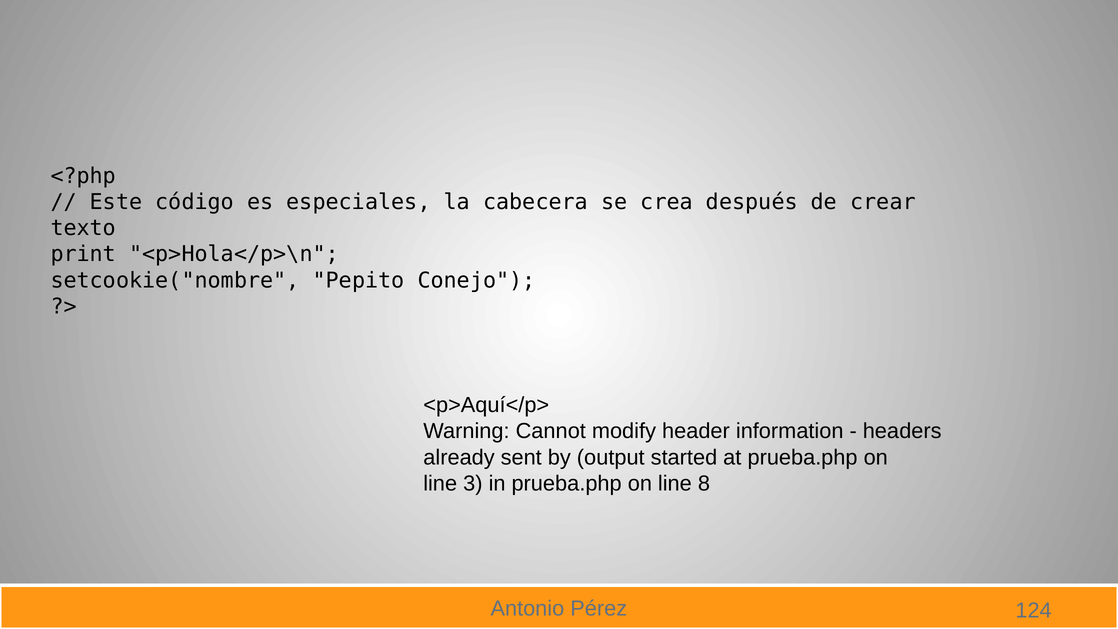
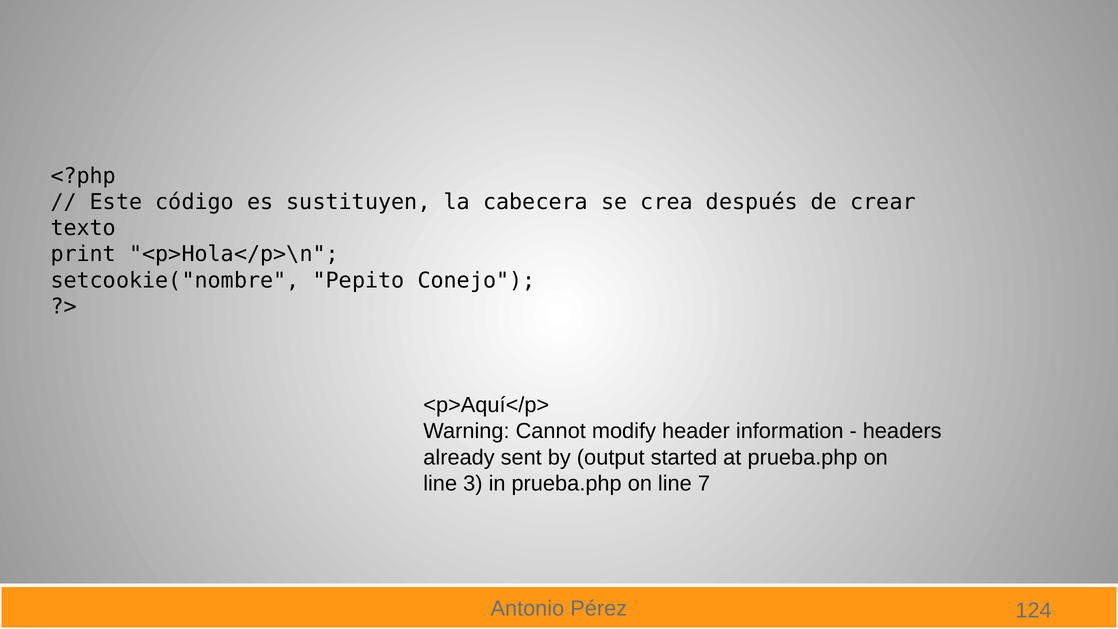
especiales: especiales -> sustituyen (359, 202)
8: 8 -> 7 (704, 483)
